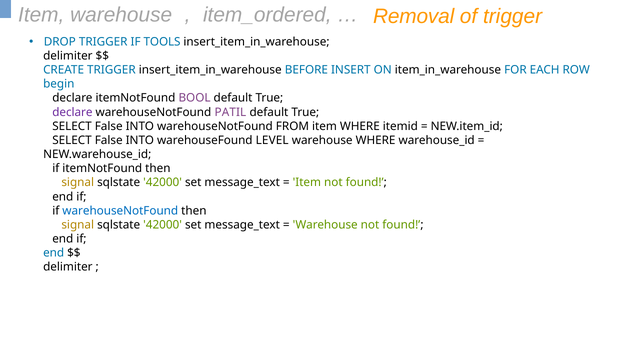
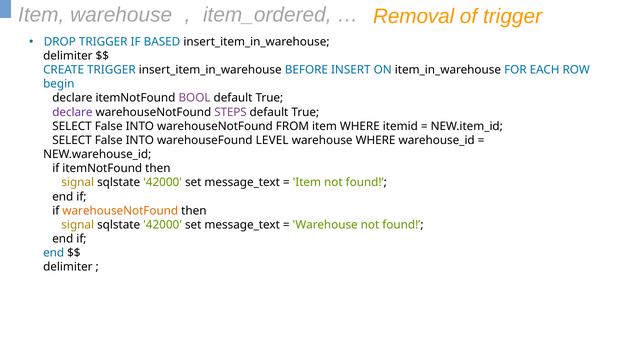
TOOLS: TOOLS -> BASED (162, 42)
PATIL: PATIL -> STEPS (231, 112)
warehouseNotFound colour: blue -> orange (120, 210)
